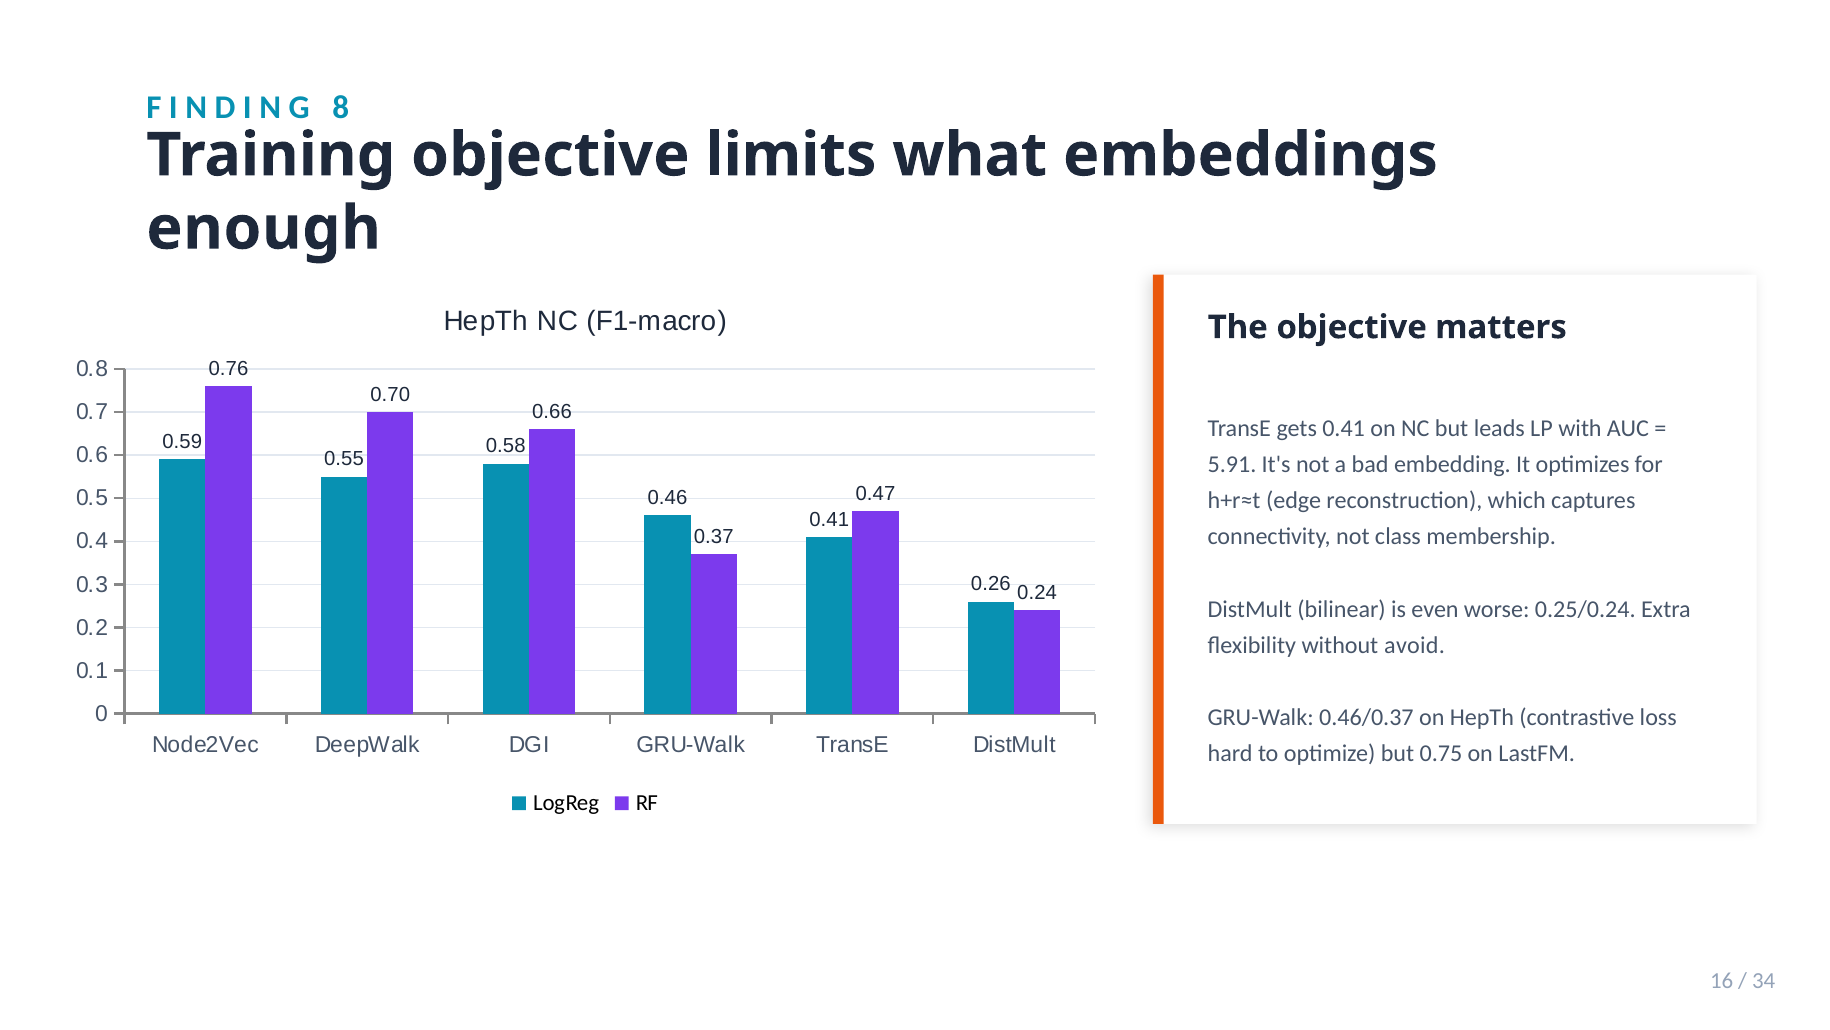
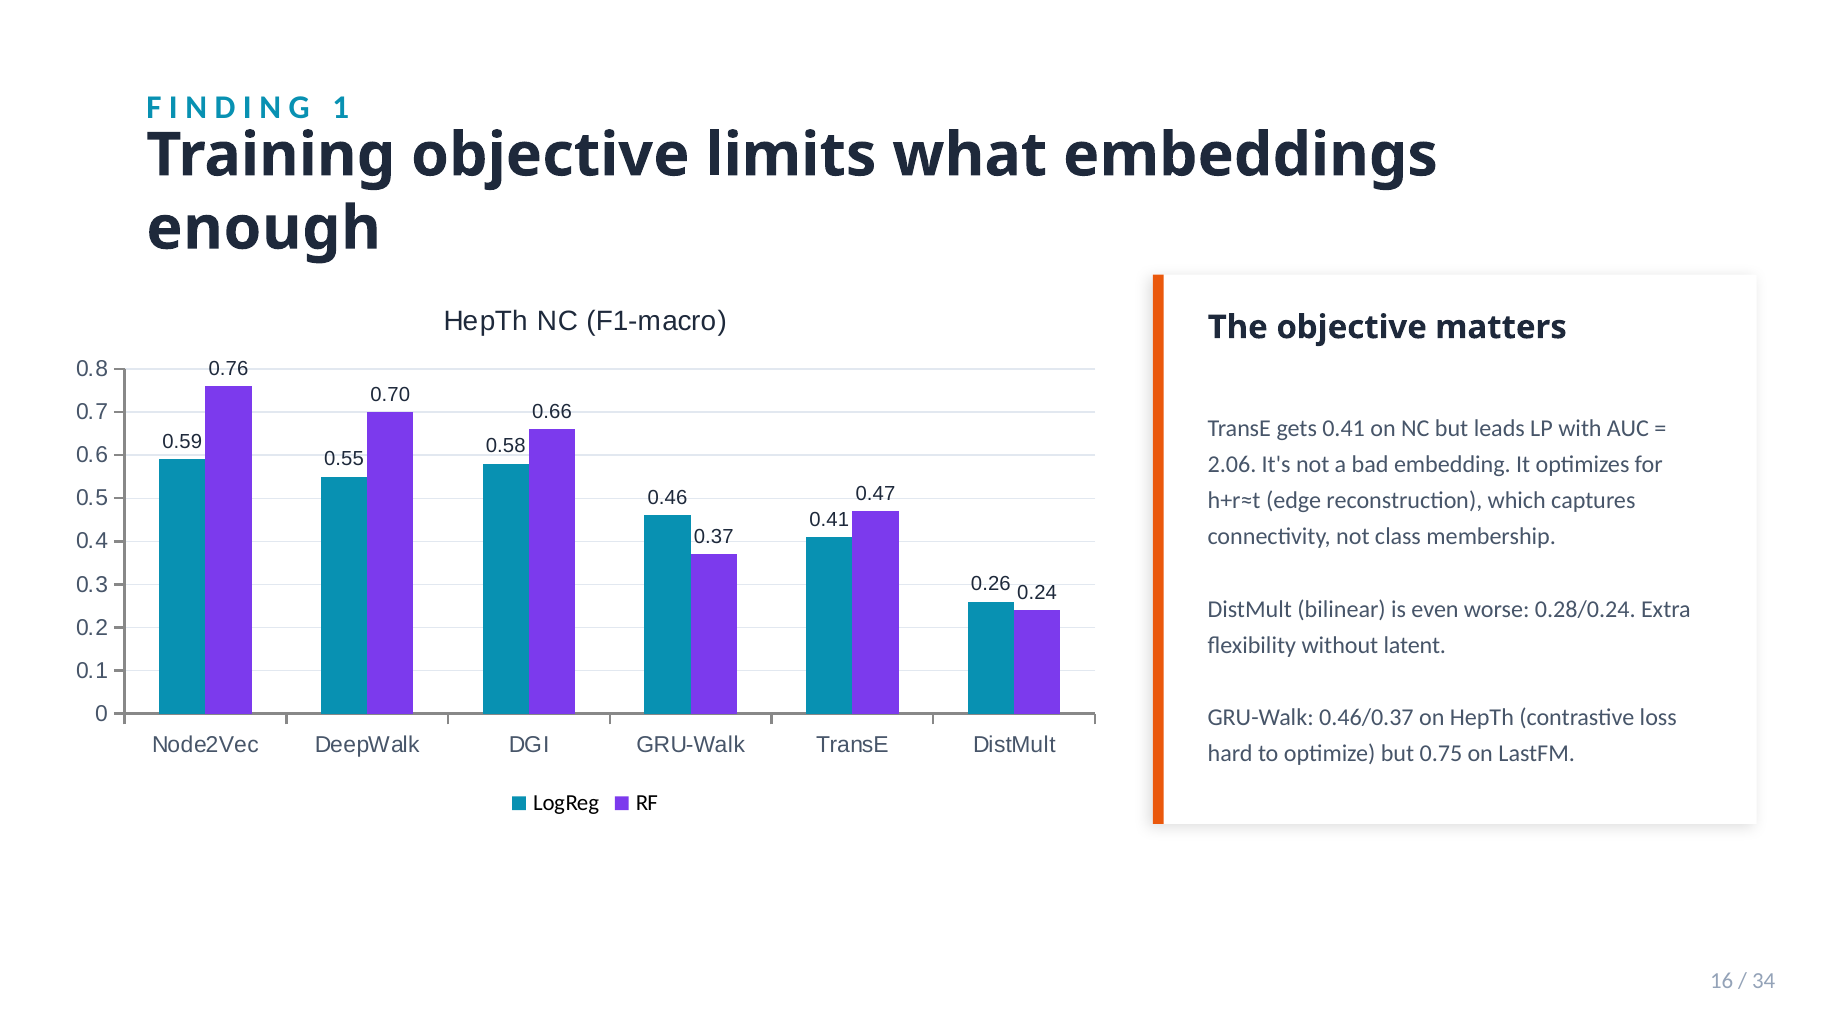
8: 8 -> 1 (341, 108)
5.91: 5.91 -> 2.06 (1232, 464)
0.25/0.24: 0.25/0.24 -> 0.28/0.24 (1585, 609)
avoid: avoid -> latent (1415, 645)
